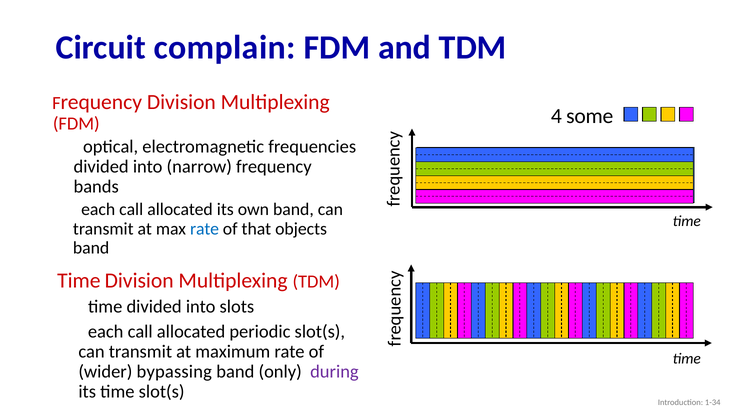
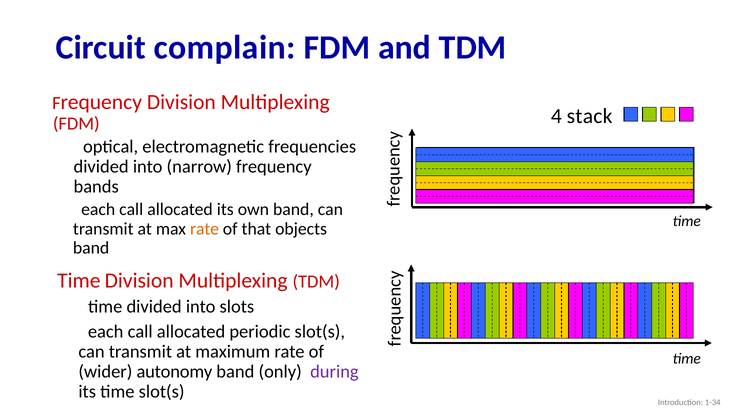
some: some -> stack (590, 116)
rate colour: blue -> orange (205, 229)
bypassing: bypassing -> autonomy (174, 372)
